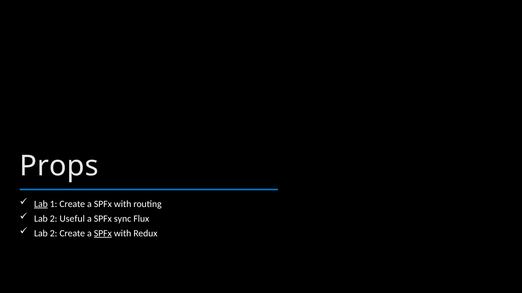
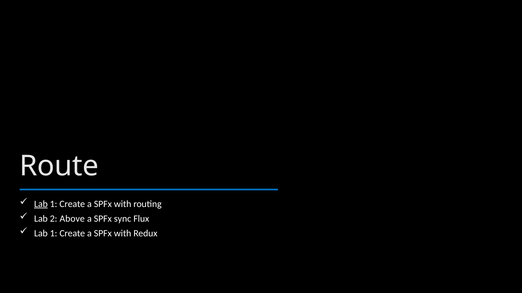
Props: Props -> Route (59, 166)
Useful: Useful -> Above (72, 219)
2: 2 -> 1 (54, 234)
SPFx underline: present -> none (103, 234)
